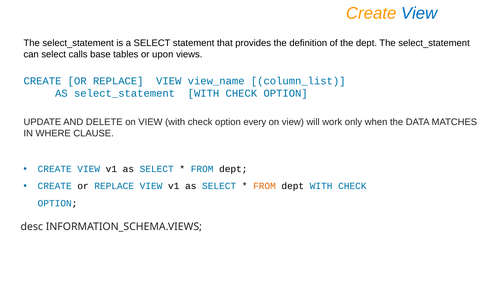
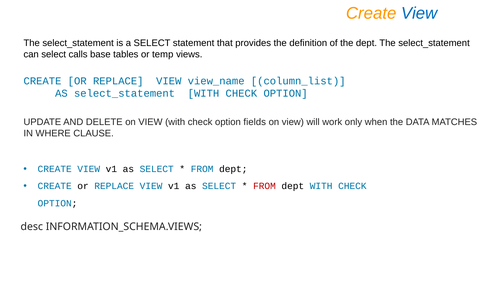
upon: upon -> temp (163, 54)
every: every -> fields (255, 122)
FROM colour: orange -> red (264, 186)
